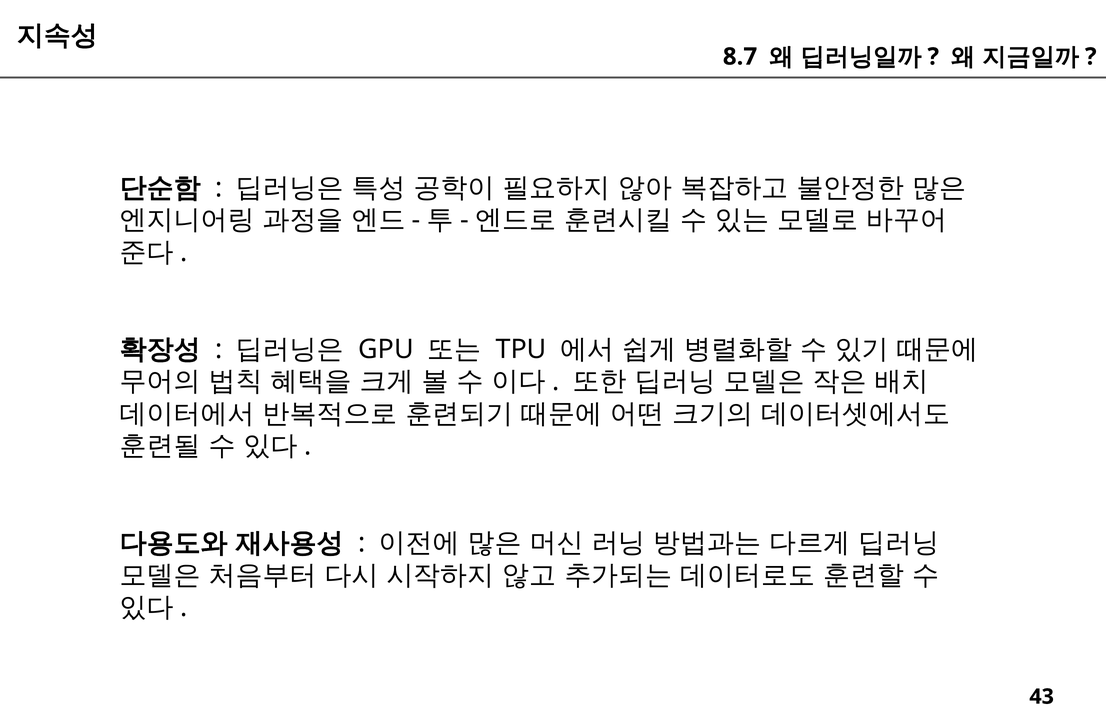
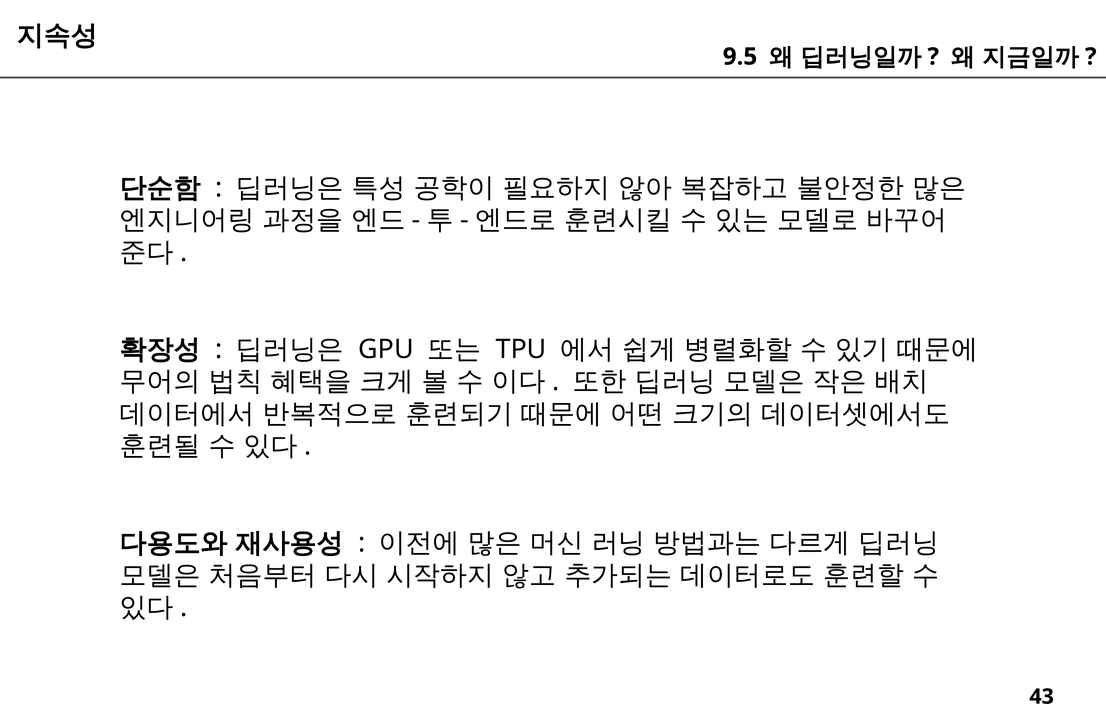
8.7: 8.7 -> 9.5 (740, 57)
